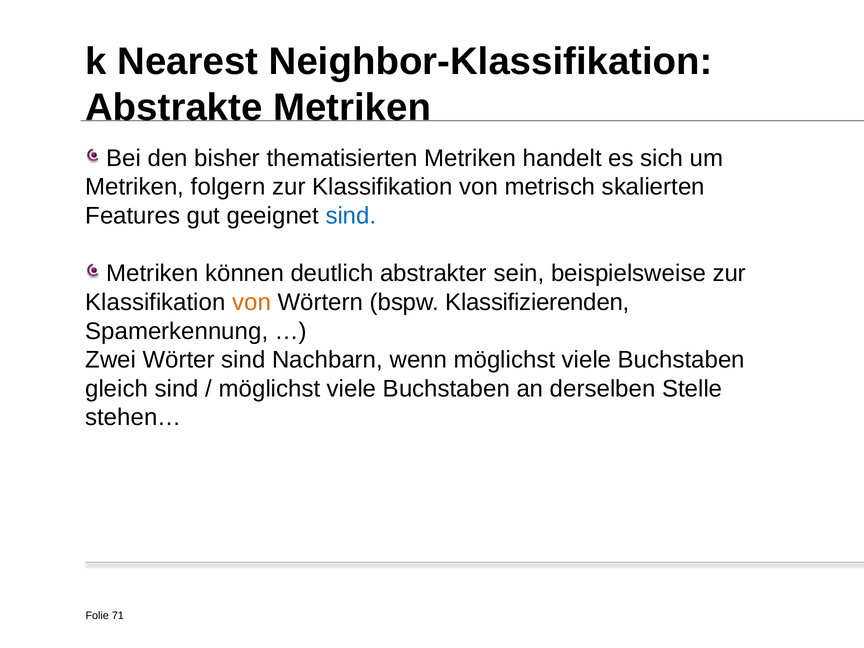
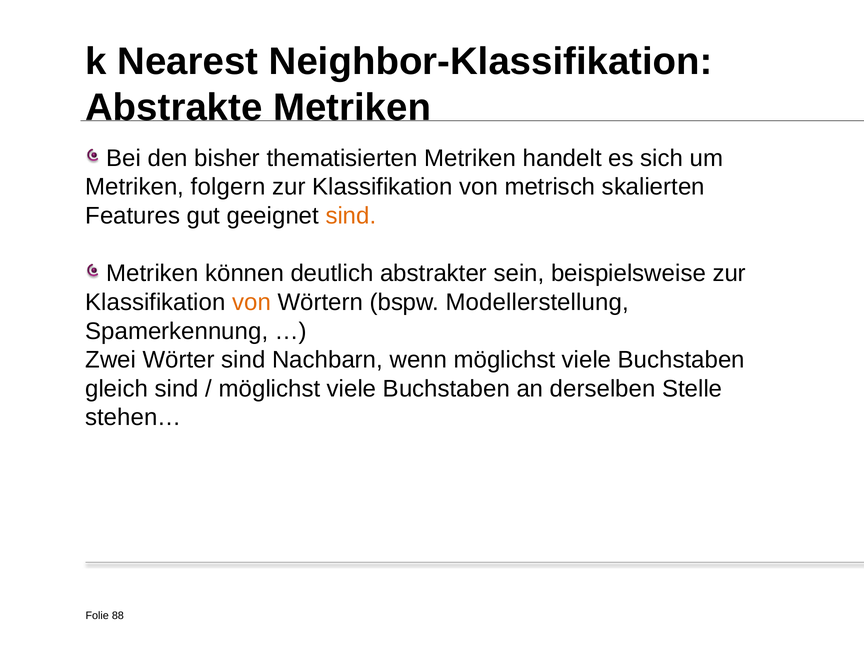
sind colour: blue -> orange (351, 216)
Klassifizierenden: Klassifizierenden -> Modellerstellung (537, 302)
71: 71 -> 88 (118, 616)
